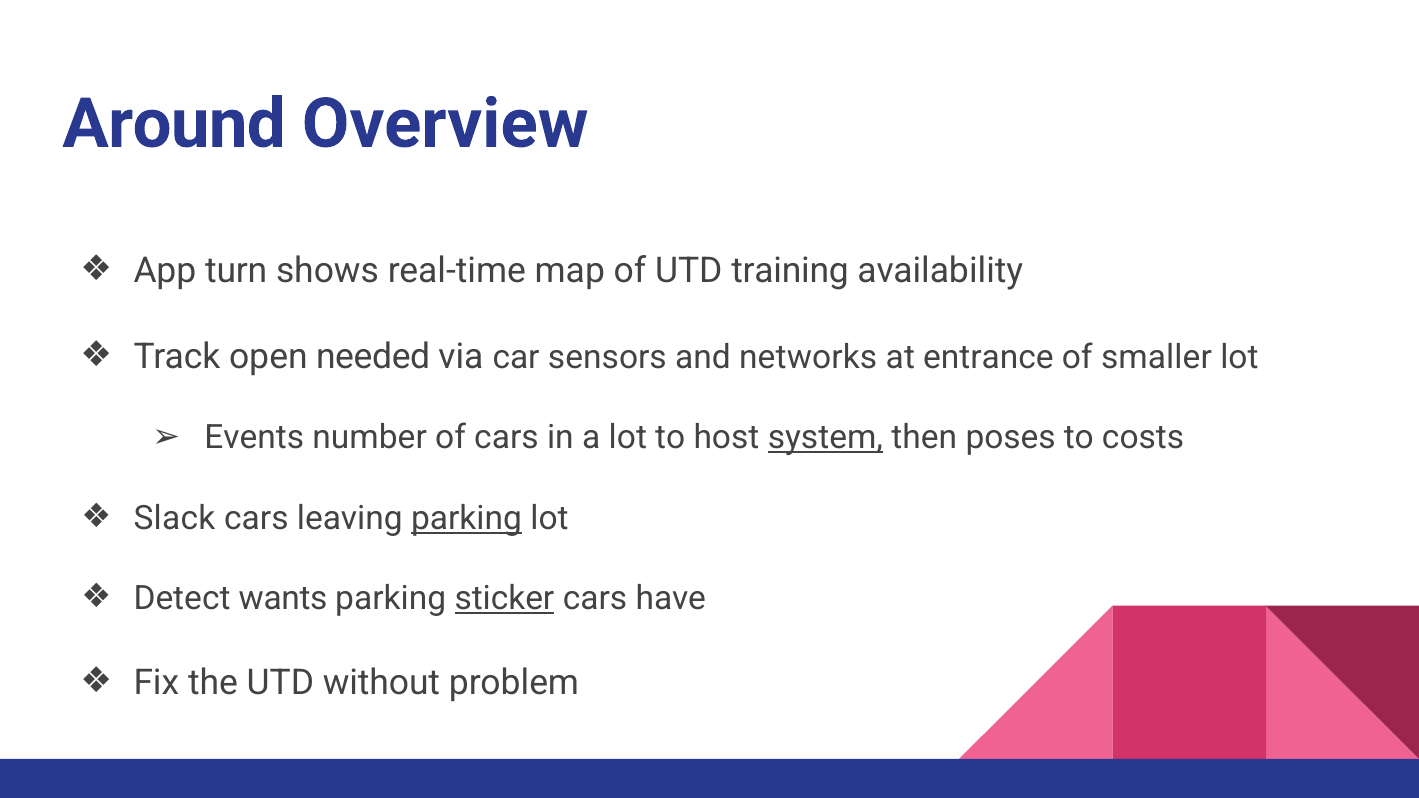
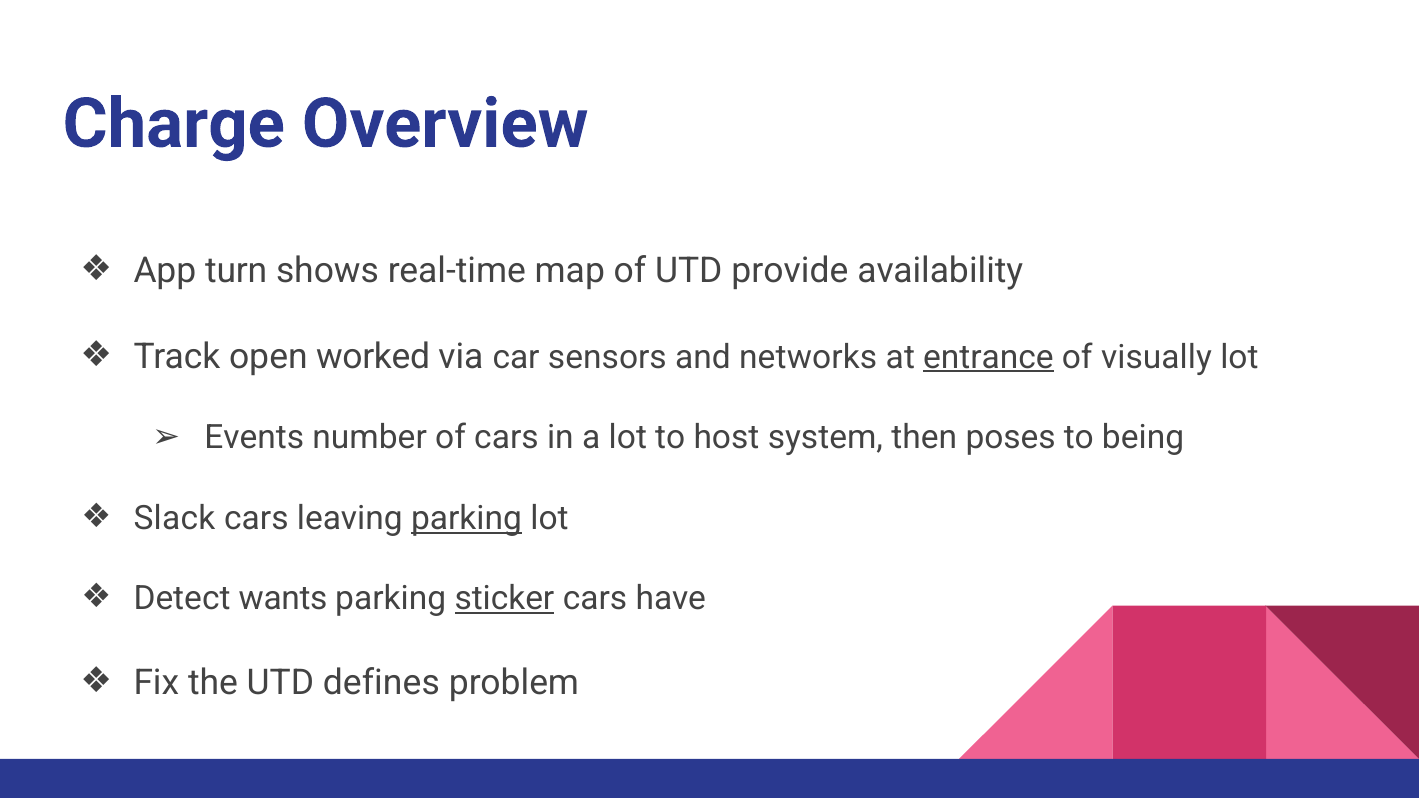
Around: Around -> Charge (174, 124)
training: training -> provide (790, 271)
needed: needed -> worked (373, 357)
entrance underline: none -> present (988, 357)
smaller: smaller -> visually (1156, 357)
system underline: present -> none (825, 438)
costs: costs -> being (1143, 438)
without: without -> defines (381, 683)
